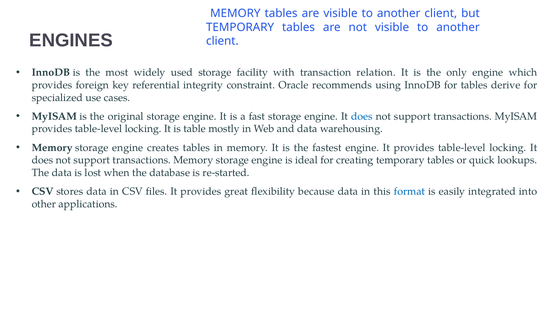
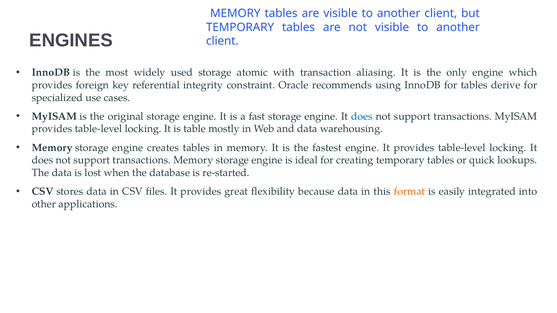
facility: facility -> atomic (252, 73)
relation: relation -> aliasing (376, 73)
format colour: blue -> orange (409, 192)
